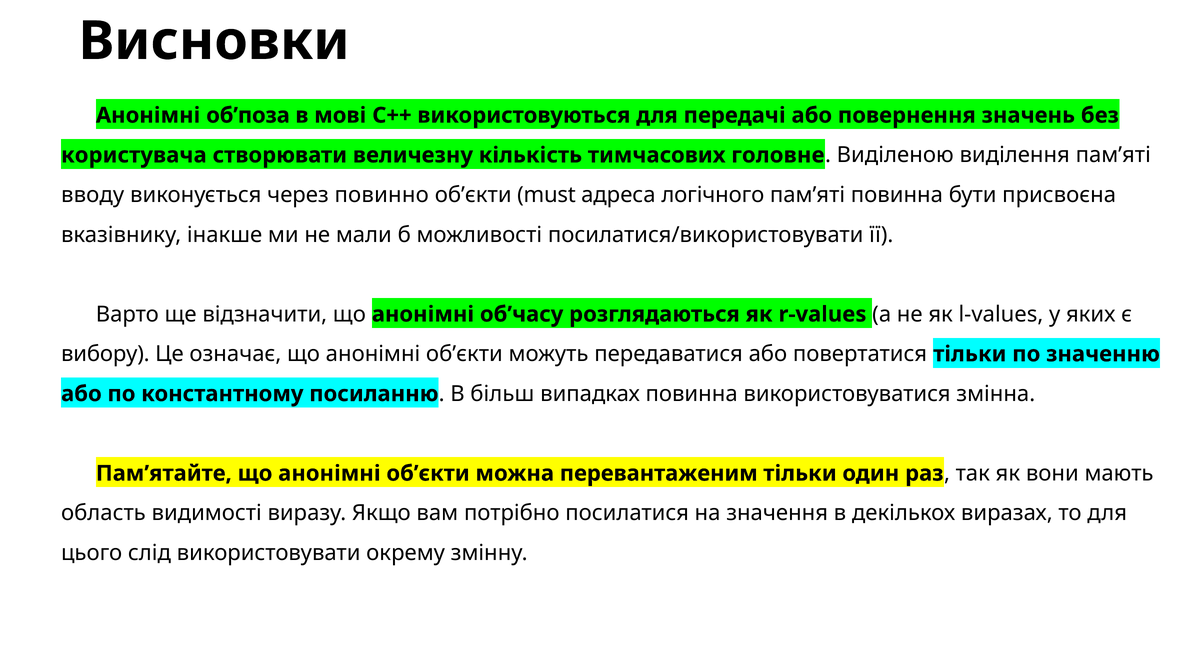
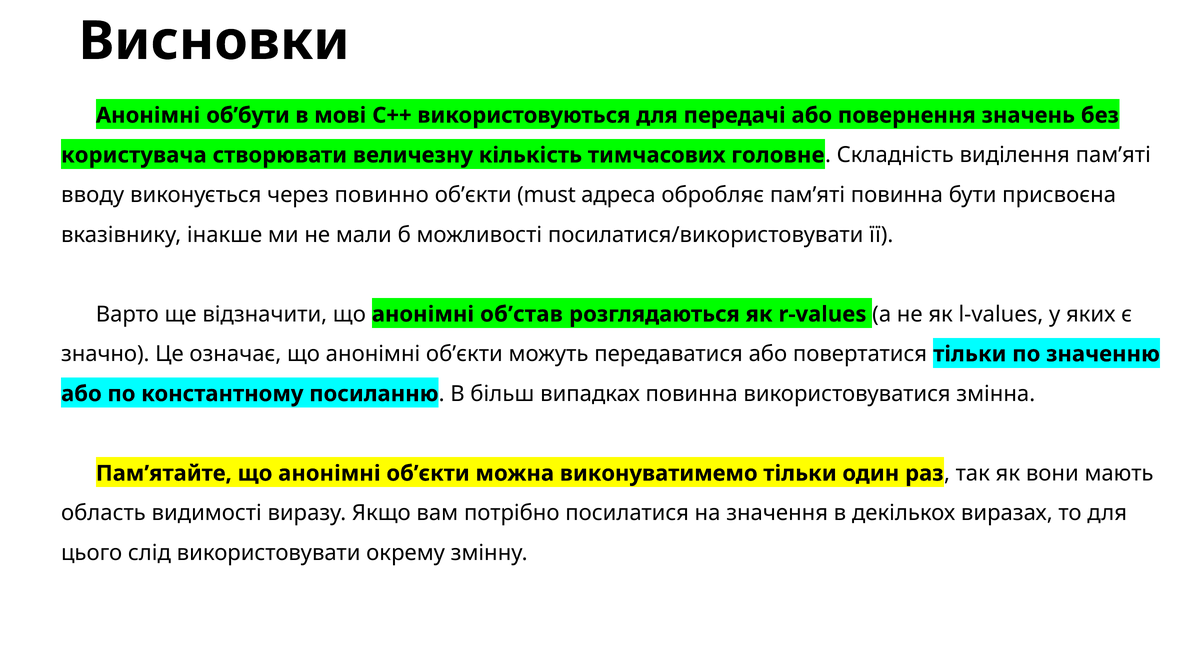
об’поза: об’поза -> об’бути (248, 115)
Виділеною: Виділеною -> Складність (895, 155)
логічного: логічного -> обробляє (713, 195)
об’часу: об’часу -> об’став (521, 314)
вибору: вибору -> значно (105, 354)
перевантаженим: перевантаженим -> виконуватимемо (659, 474)
